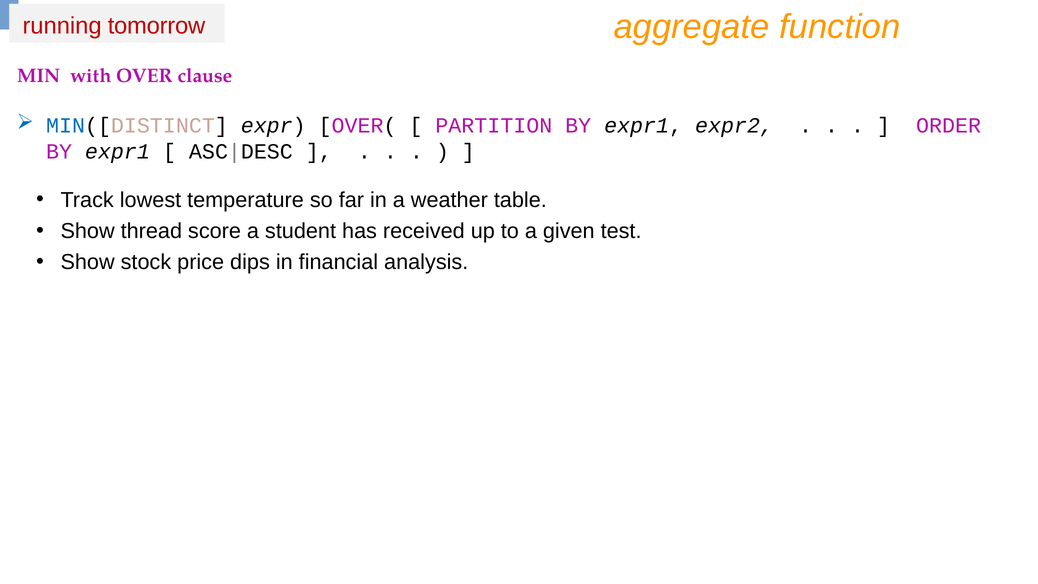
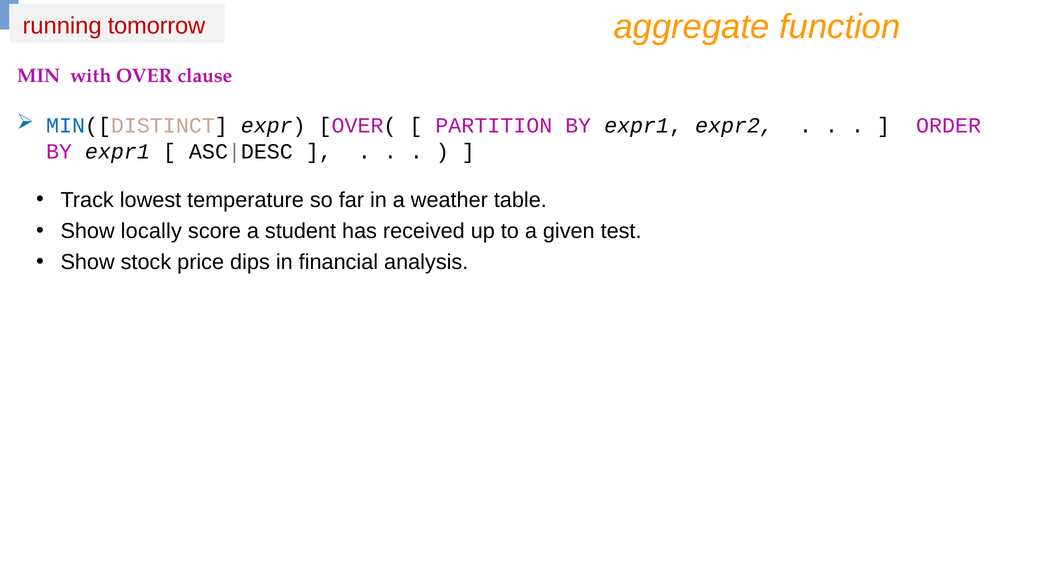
thread: thread -> locally (151, 231)
